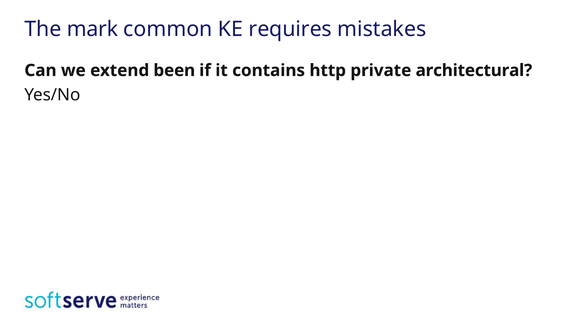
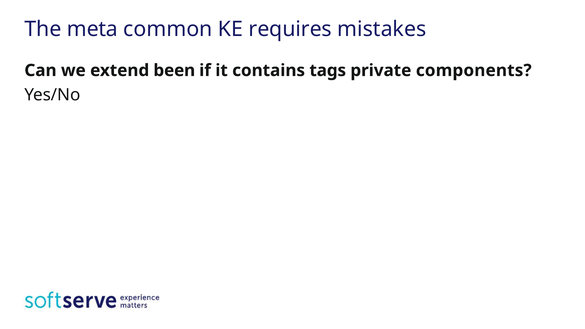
mark: mark -> meta (92, 29)
http: http -> tags (328, 70)
architectural: architectural -> components (474, 70)
